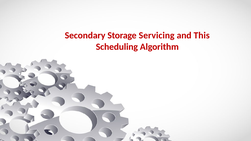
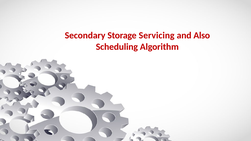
This: This -> Also (202, 36)
